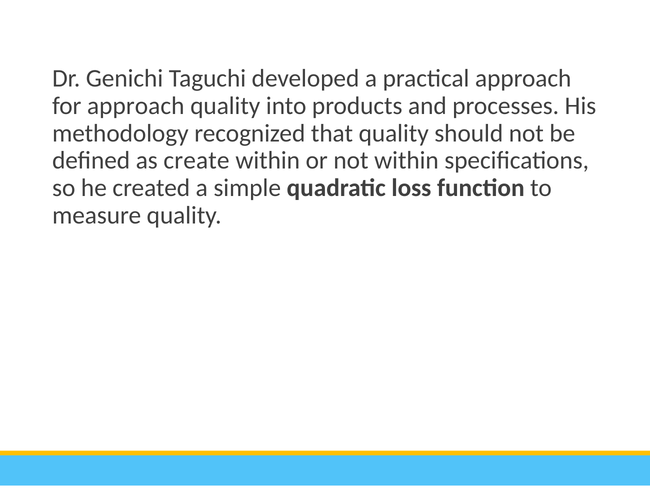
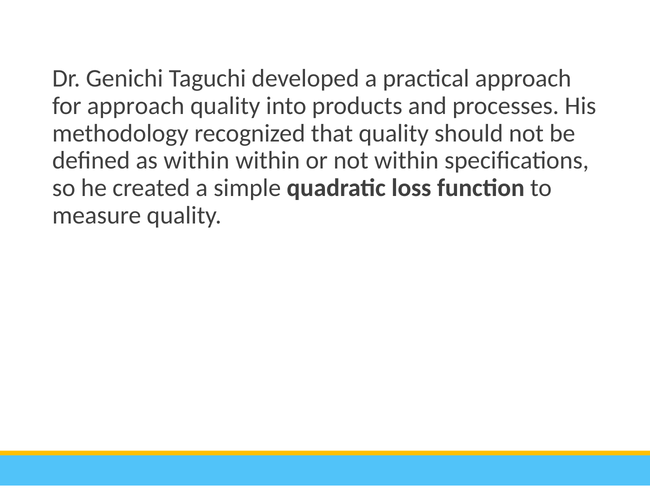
as create: create -> within (196, 160)
